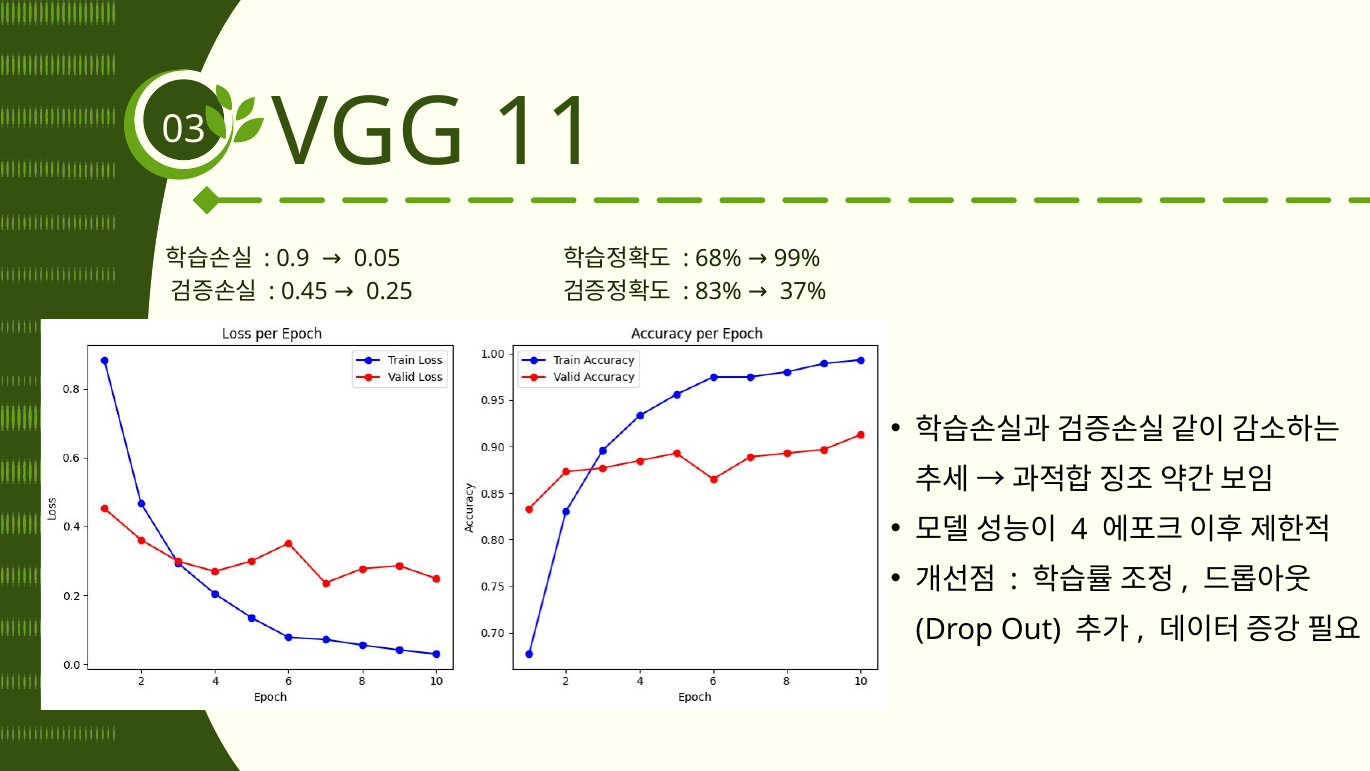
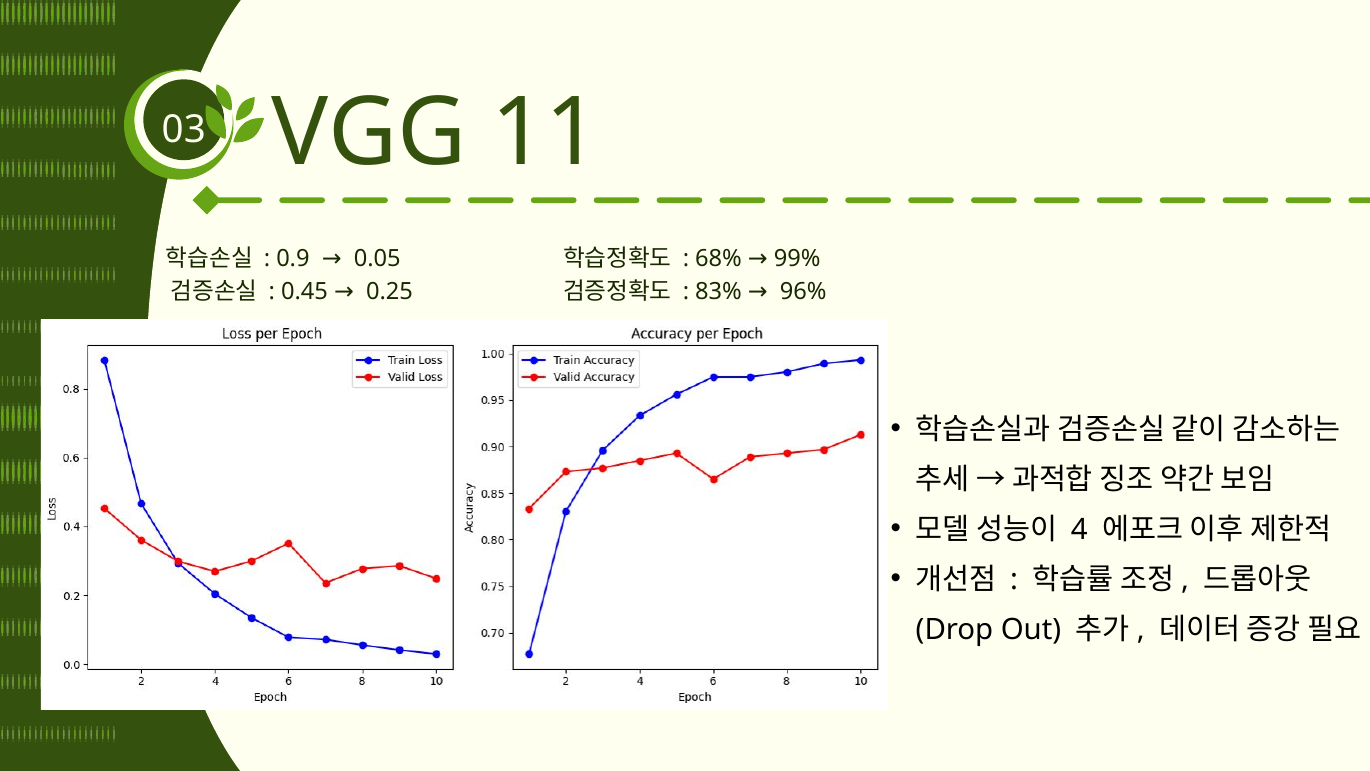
37%: 37% -> 96% (803, 292)
